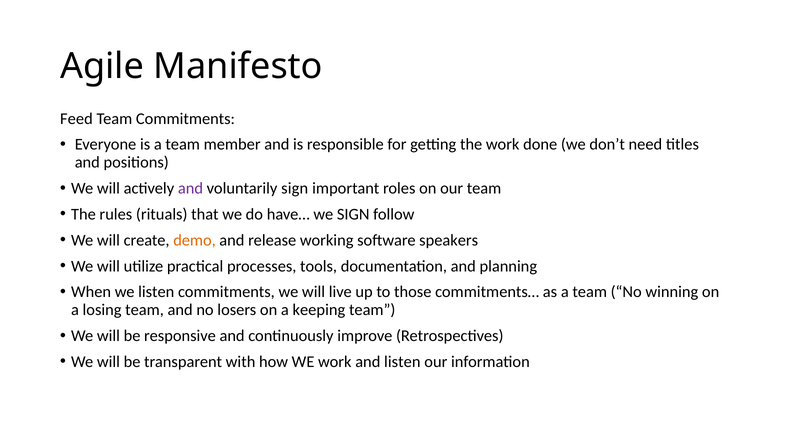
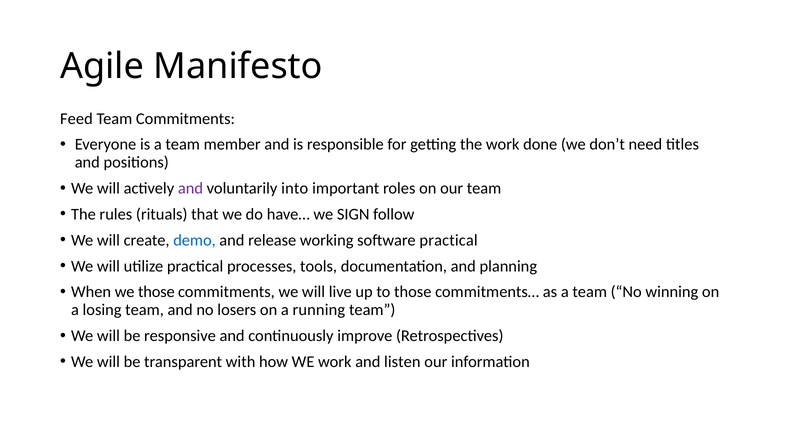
voluntarily sign: sign -> into (295, 188)
demo colour: orange -> blue (195, 240)
software speakers: speakers -> practical (449, 240)
we listen: listen -> those (156, 292)
keeping: keeping -> running (319, 310)
